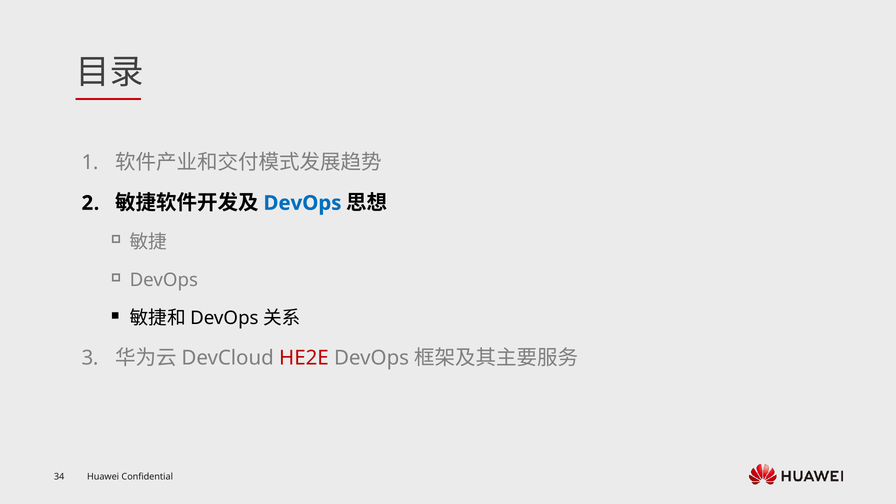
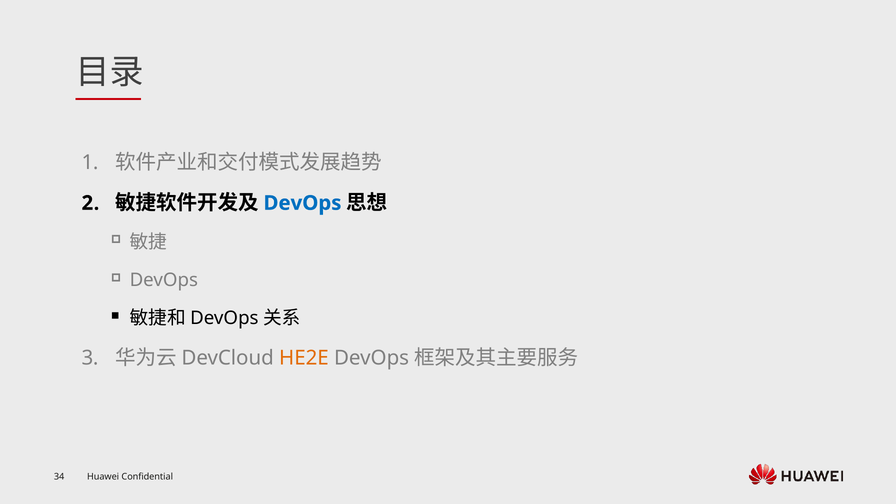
HE2E colour: red -> orange (304, 358)
